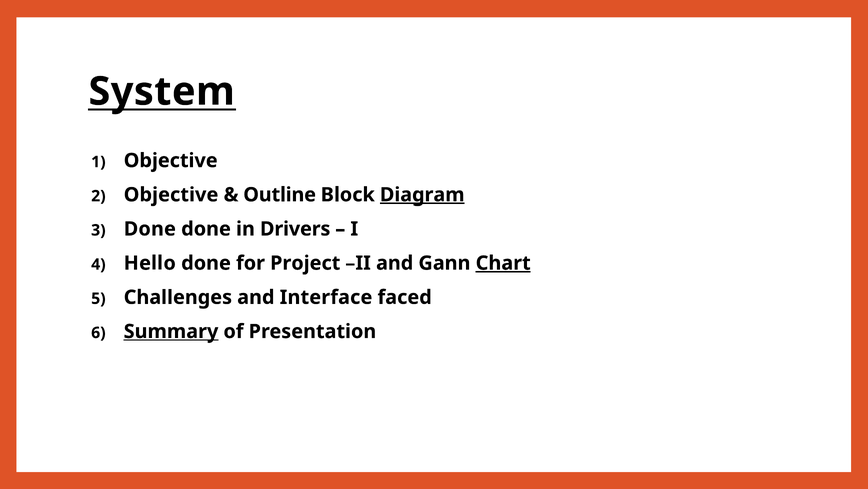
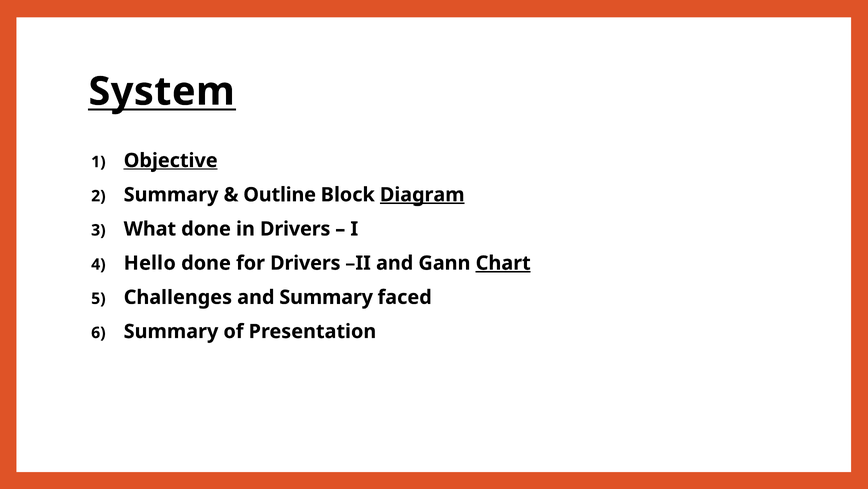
Objective underline: none -> present (171, 160)
Objective: Objective -> Summary (171, 194)
Done: Done -> What (150, 229)
for Project: Project -> Drivers (305, 263)
and Interface: Interface -> Summary (326, 297)
Summary underline: present -> none (171, 331)
